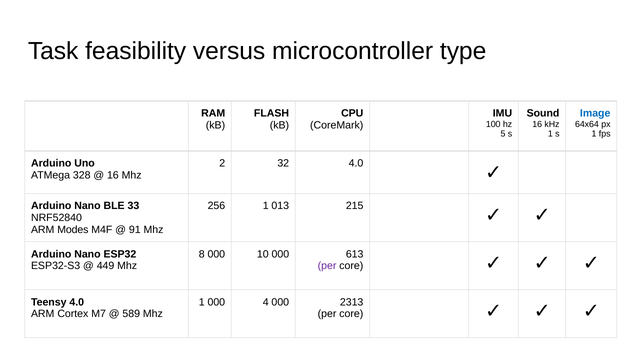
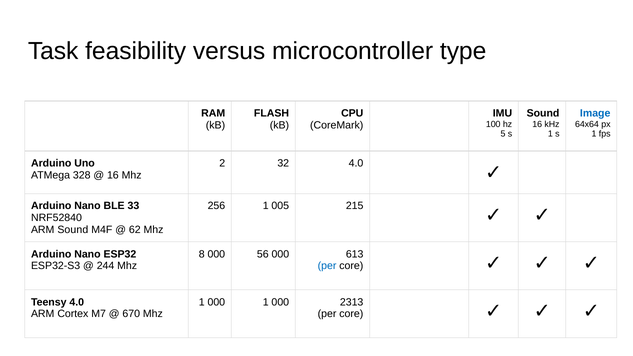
013: 013 -> 005 (280, 206)
ARM Modes: Modes -> Sound (73, 230)
91: 91 -> 62 (135, 230)
10: 10 -> 56 (263, 254)
449: 449 -> 244 (106, 266)
per colour: purple -> blue (327, 266)
000 4: 4 -> 1 (266, 302)
589: 589 -> 670 (131, 314)
